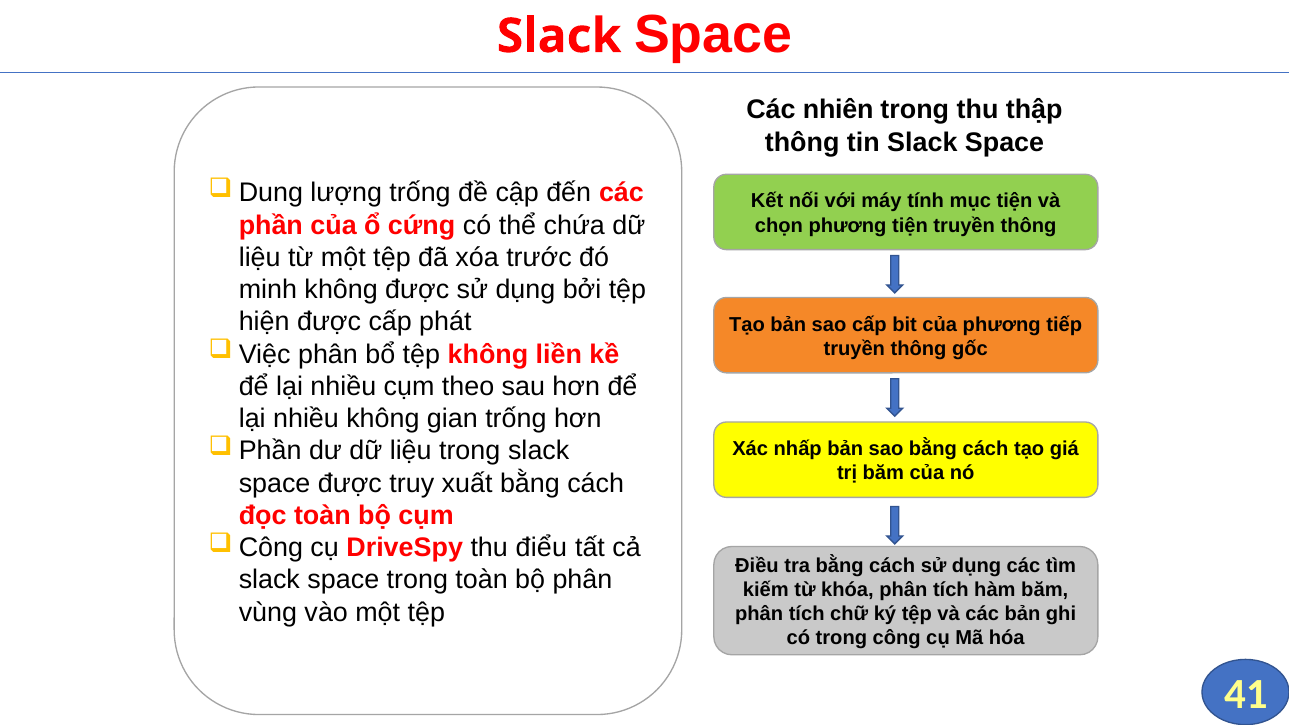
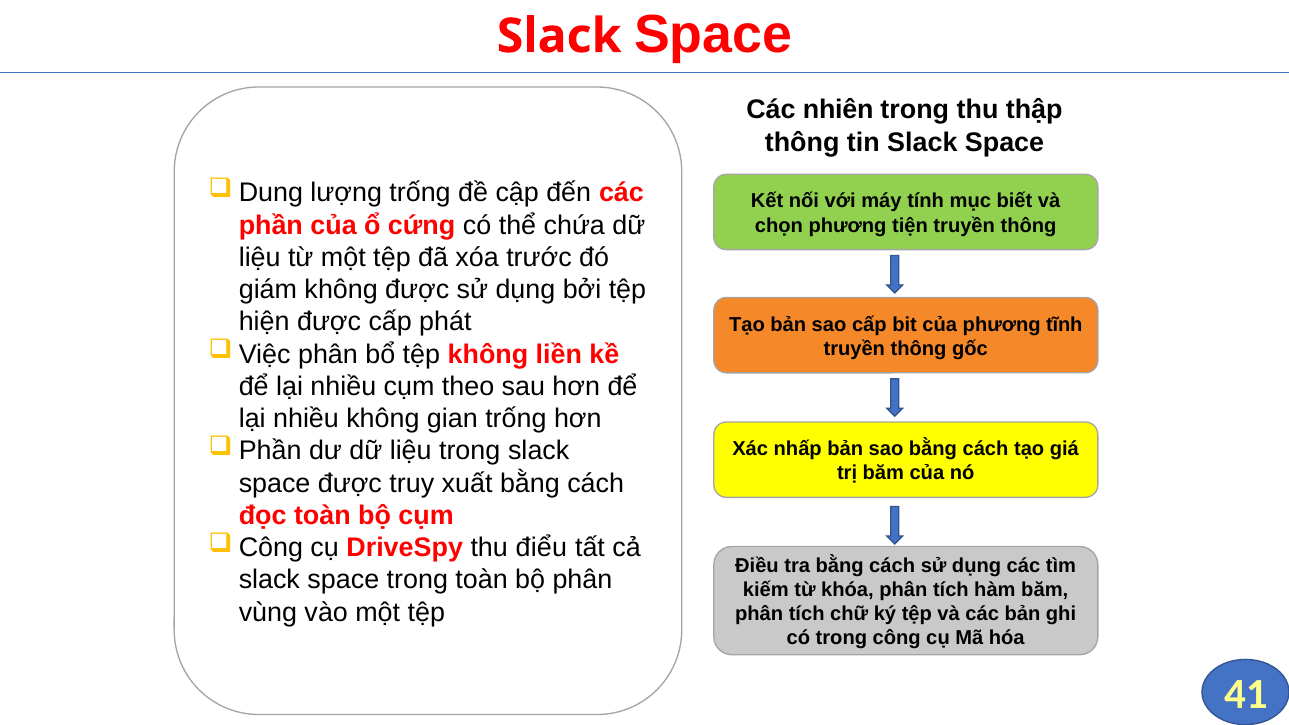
mục tiện: tiện -> biết (1014, 201)
minh: minh -> giám (268, 290)
tiếp: tiếp -> tĩnh (1064, 324)
